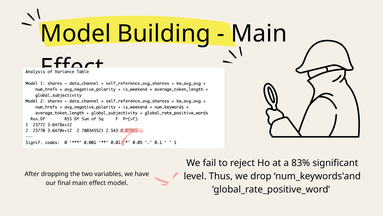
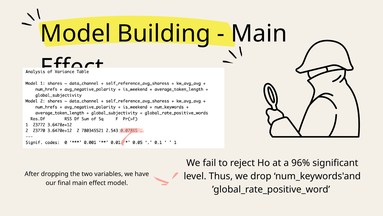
83%: 83% -> 96% (301, 163)
